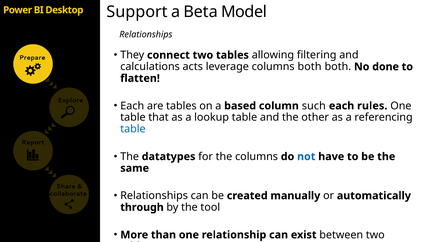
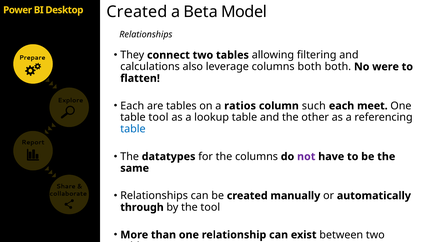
Support: Support -> Created (137, 12)
acts: acts -> also (193, 67)
done: done -> were (386, 67)
based: based -> ratios (240, 106)
rules: rules -> meet (372, 106)
table that: that -> tool (158, 117)
not colour: blue -> purple (306, 156)
